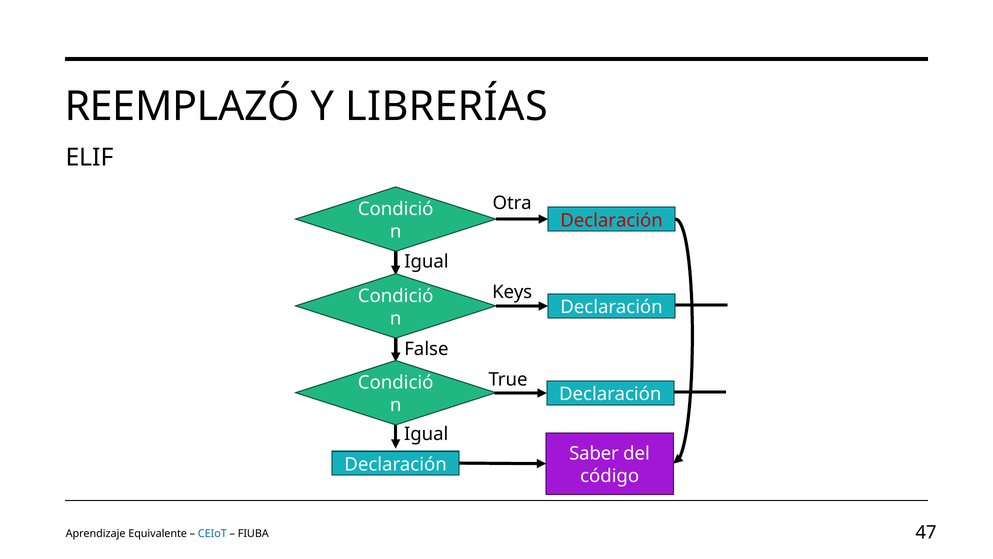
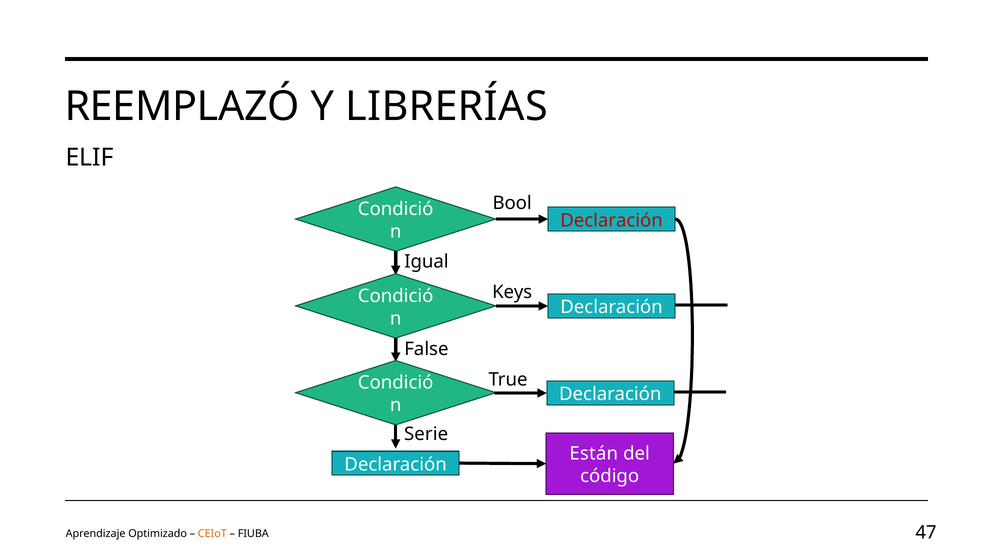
Otra: Otra -> Bool (512, 203)
Igual: Igual -> Serie (426, 434)
Saber: Saber -> Están (594, 453)
Equivalente: Equivalente -> Optimizado (158, 533)
CEIoT colour: blue -> orange (212, 533)
